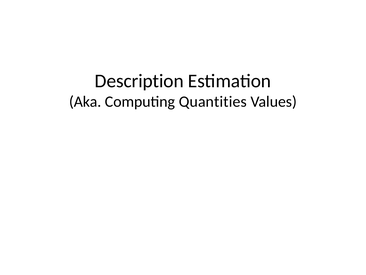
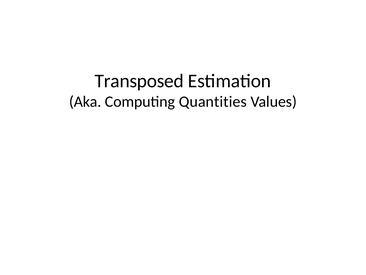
Description: Description -> Transposed (139, 81)
